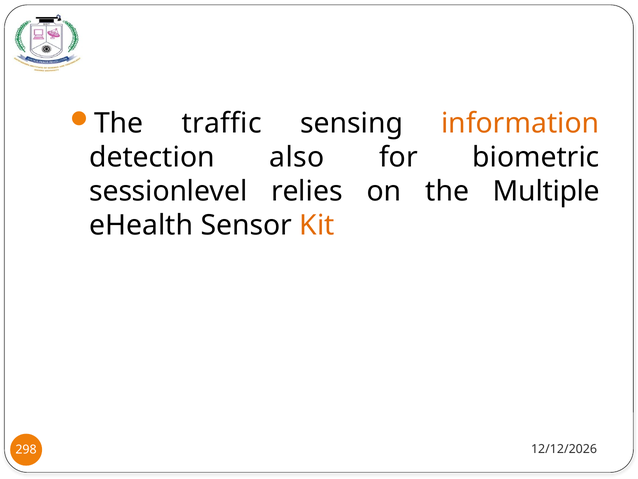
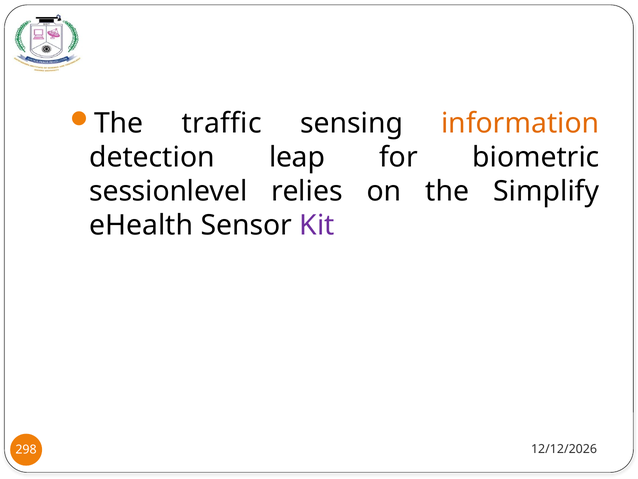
also: also -> leap (297, 157)
Multiple: Multiple -> Simplify (546, 191)
Kit colour: orange -> purple (317, 225)
